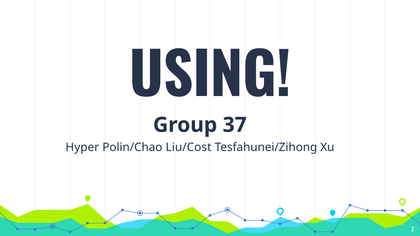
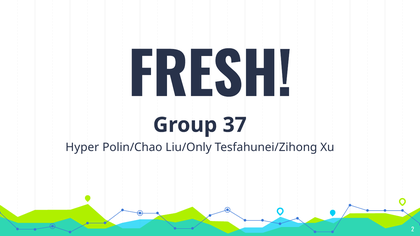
USING: USING -> FRESH (210, 77)
Liu/Cost: Liu/Cost -> Liu/Only (189, 148)
